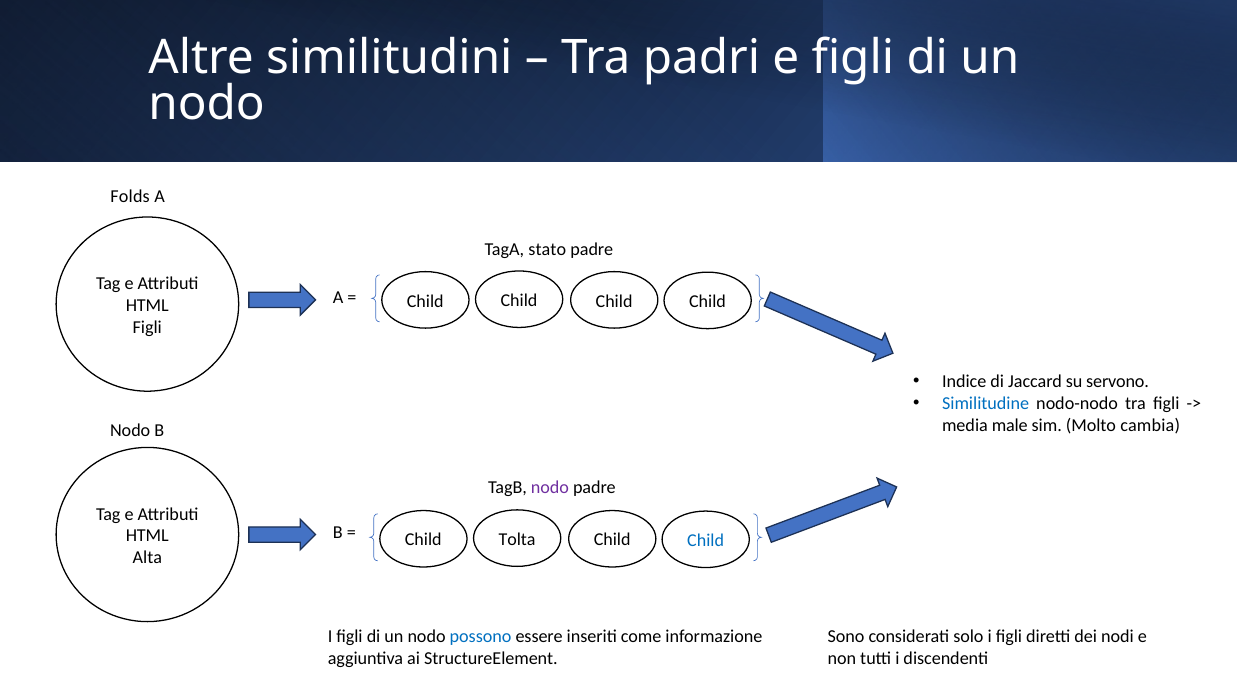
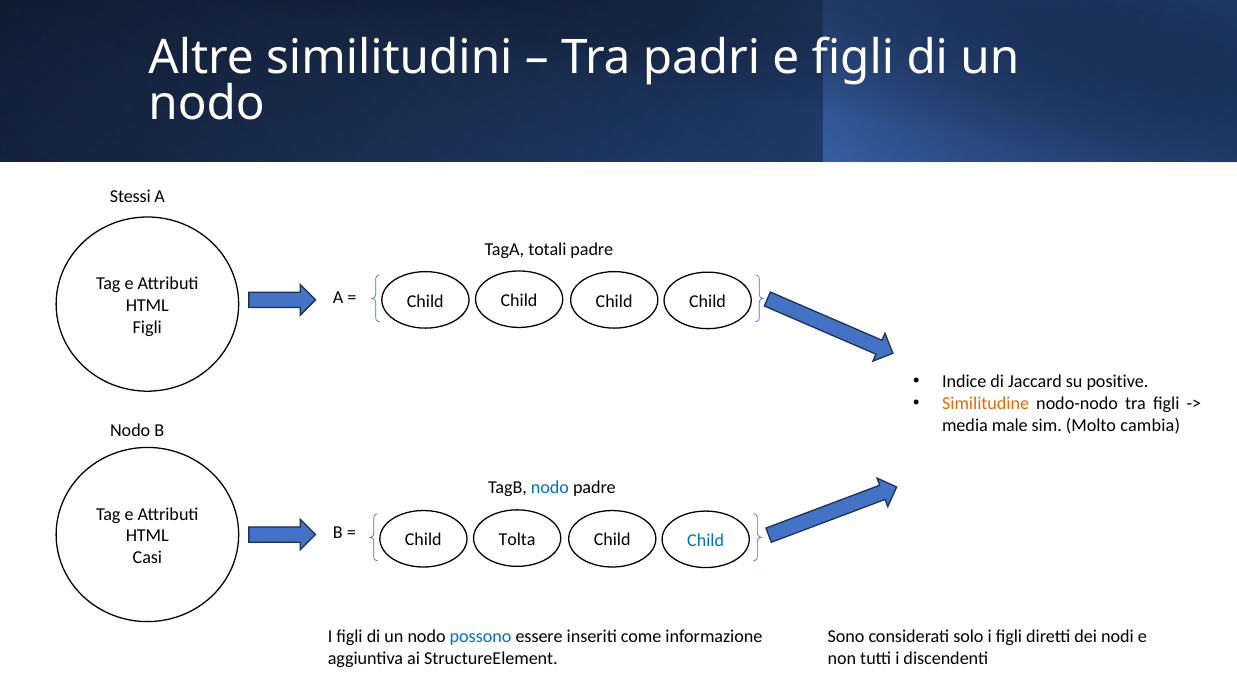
Folds: Folds -> Stessi (130, 196)
stato: stato -> totali (547, 250)
servono: servono -> positive (1117, 381)
Similitudine colour: blue -> orange (986, 403)
nodo colour: purple -> blue (550, 487)
Alta: Alta -> Casi (147, 557)
